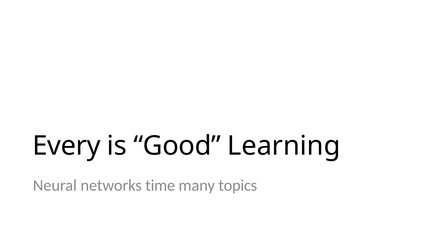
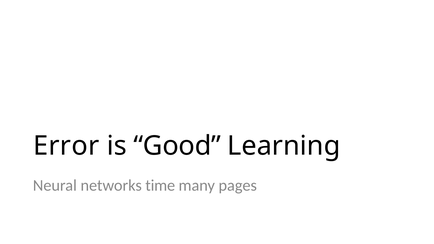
Every: Every -> Error (66, 146)
topics: topics -> pages (238, 186)
